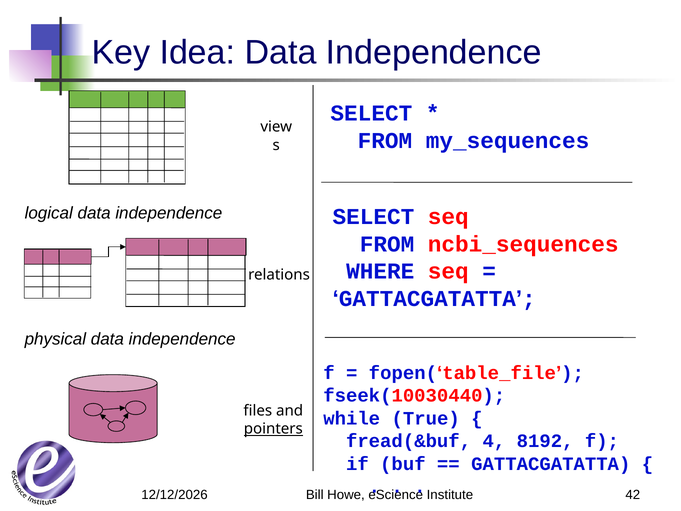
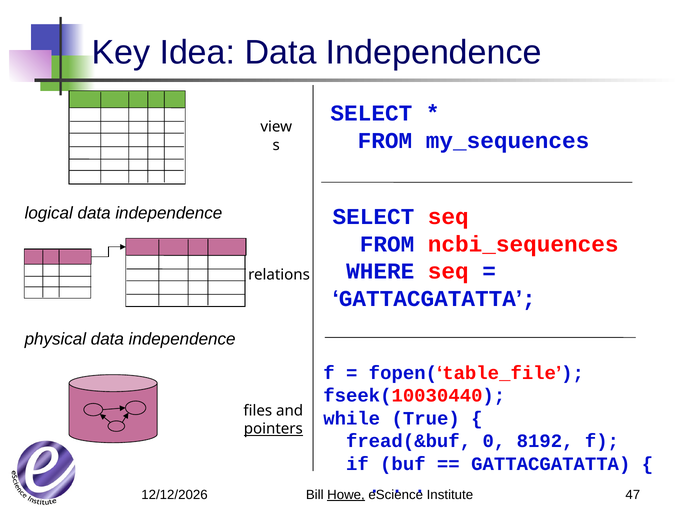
4: 4 -> 0 (494, 441)
Howe underline: none -> present (346, 495)
42: 42 -> 47 (633, 495)
